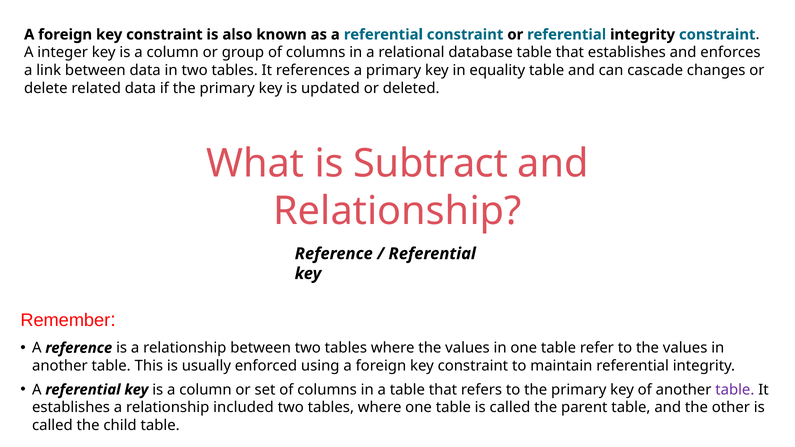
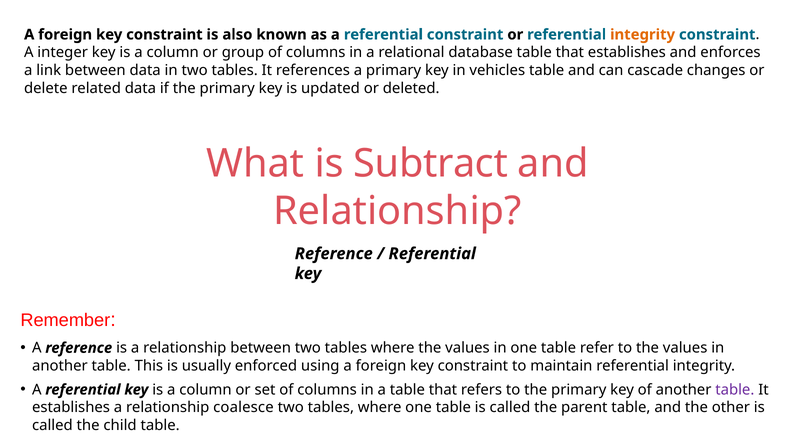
integrity colour: black -> orange (643, 35)
equality: equality -> vehicles (497, 70)
included: included -> coalesce (243, 408)
